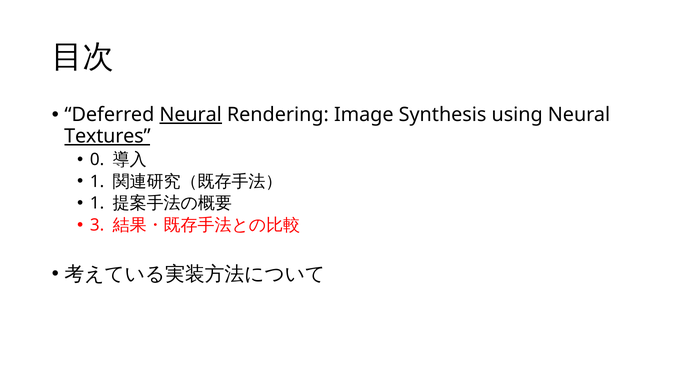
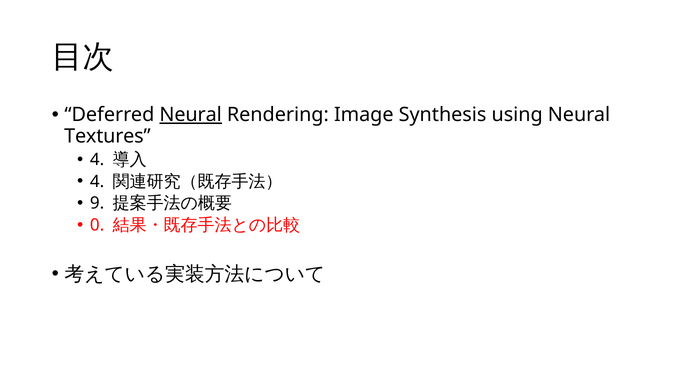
Textures underline: present -> none (107, 136)
0: 0 -> 4 (97, 160)
1: 1 -> 4 (97, 181)
1: 1 -> 9 (97, 203)
3: 3 -> 0 (97, 225)
